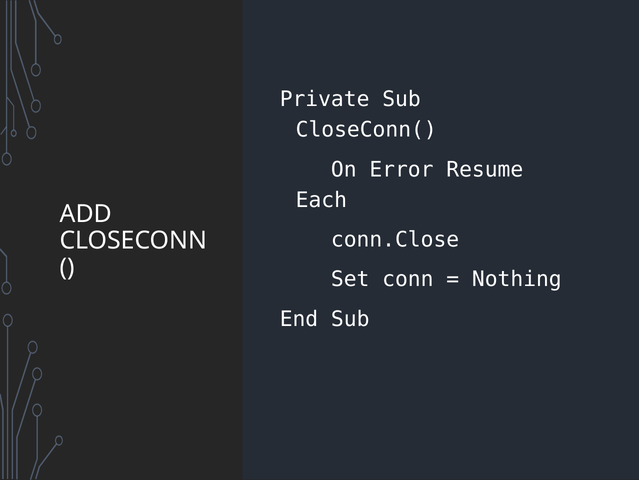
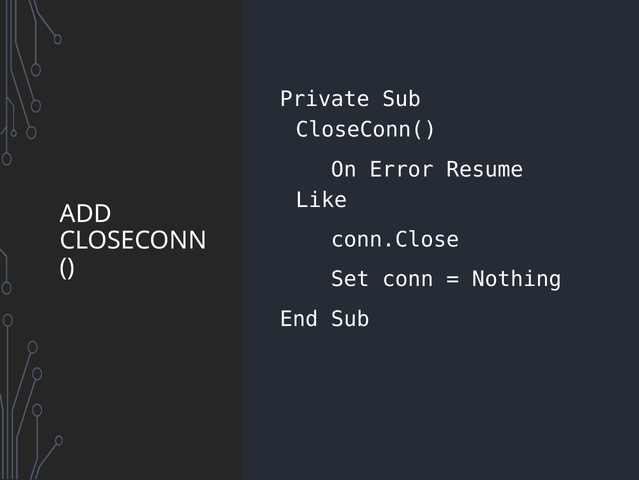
Each: Each -> Like (321, 200)
